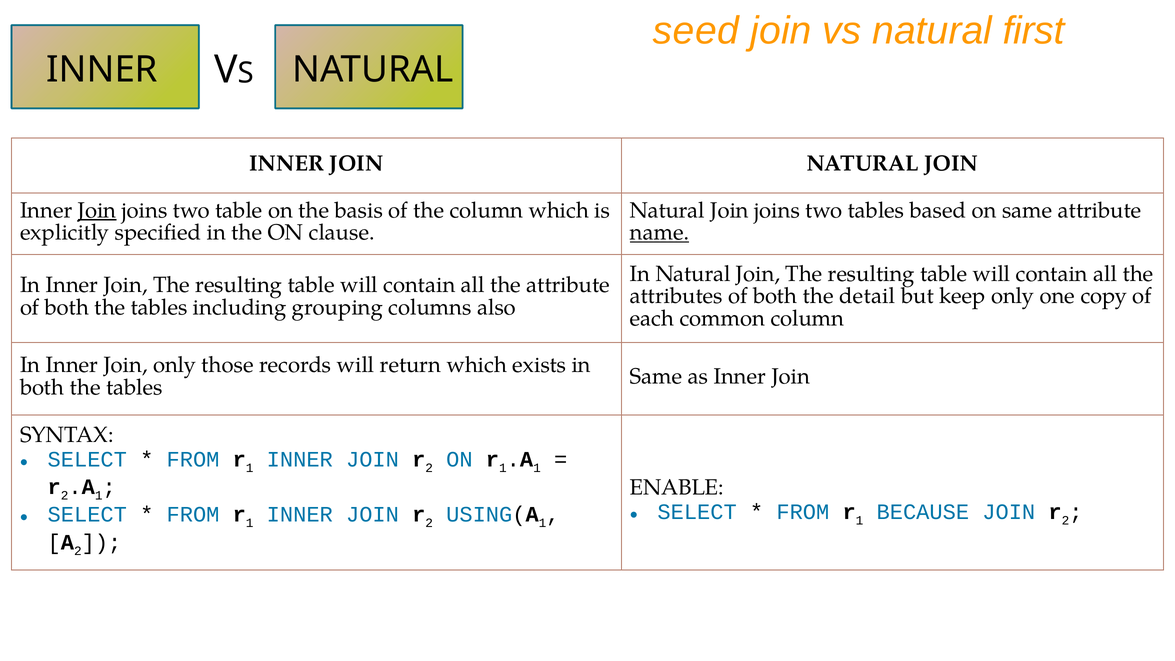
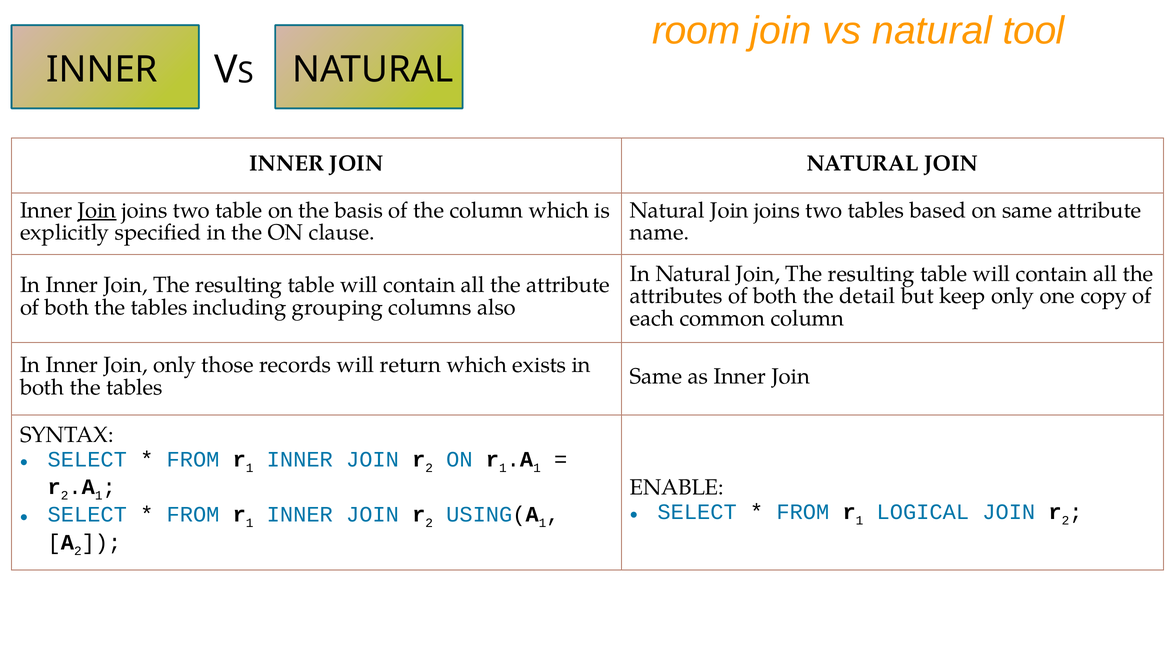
seed: seed -> room (696, 31)
first: first -> tool (1034, 31)
name underline: present -> none (660, 232)
BECAUSE: BECAUSE -> LOGICAL (923, 512)
